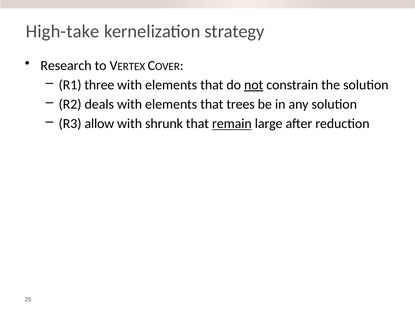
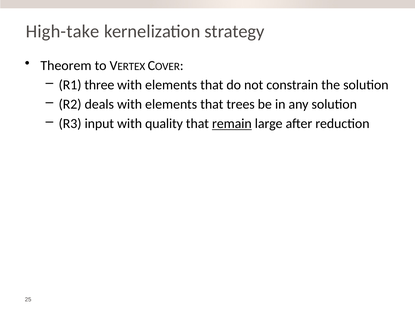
Research: Research -> Theorem (66, 66)
not underline: present -> none (254, 85)
allow: allow -> input (99, 124)
shrunk: shrunk -> quality (164, 124)
